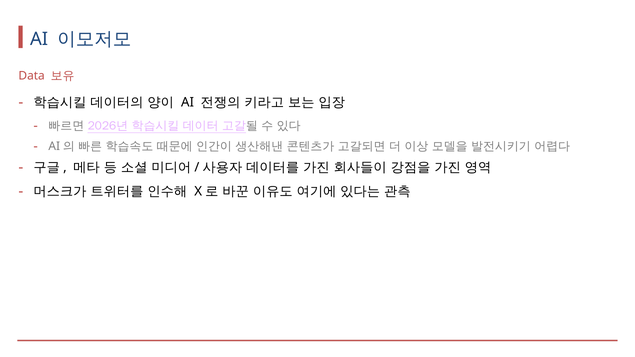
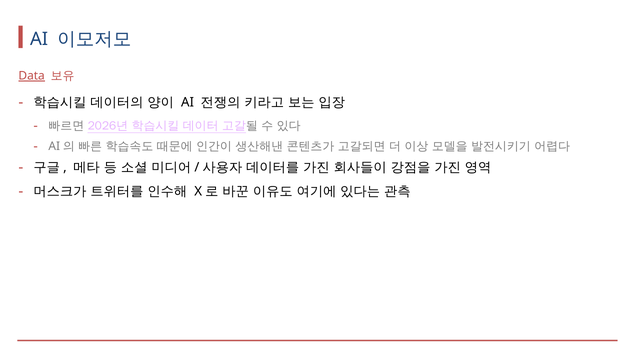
Data underline: none -> present (32, 76)
